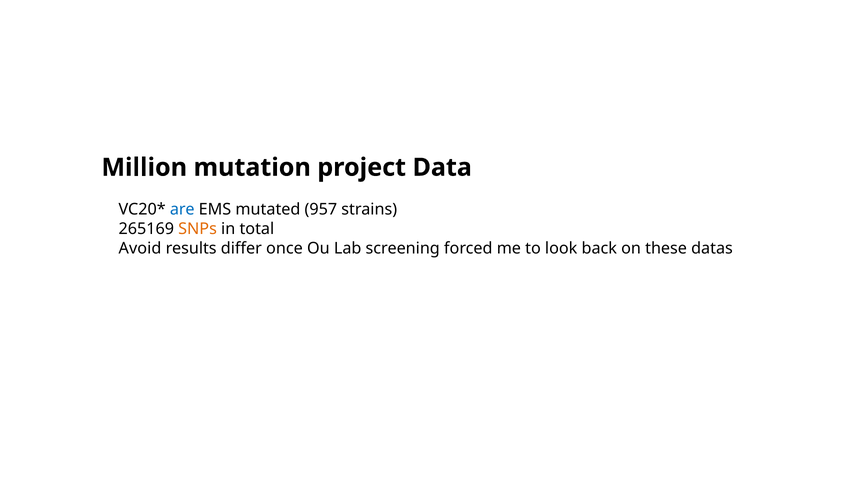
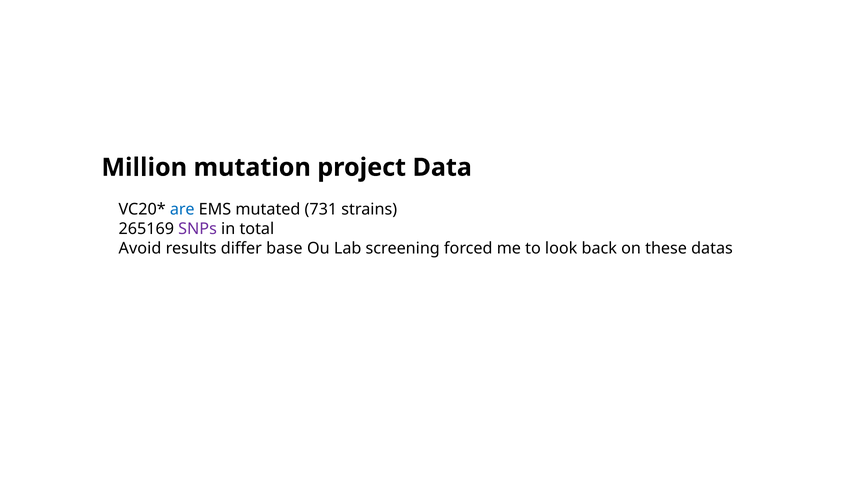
957: 957 -> 731 (321, 209)
SNPs colour: orange -> purple (198, 229)
once: once -> base (284, 248)
